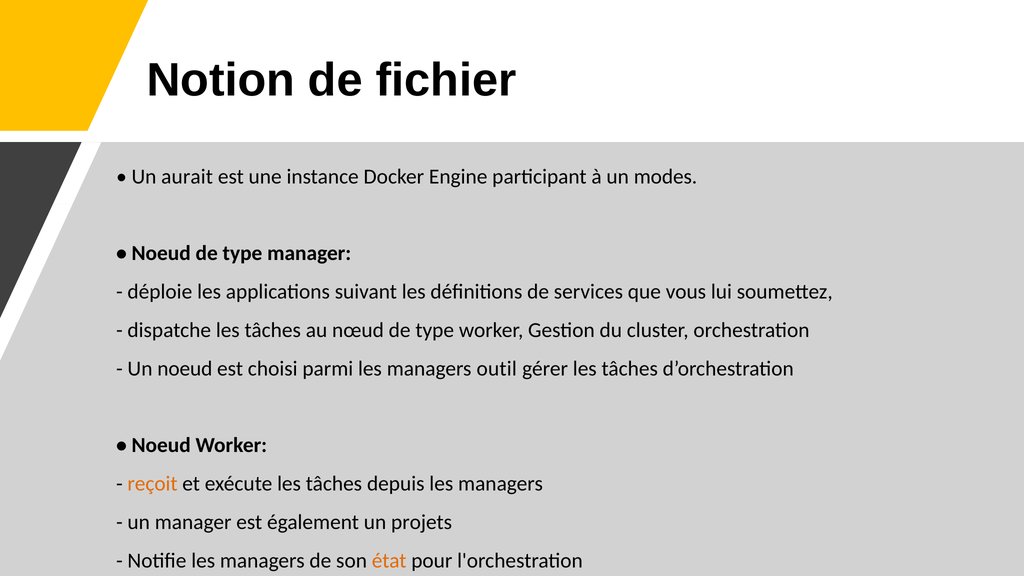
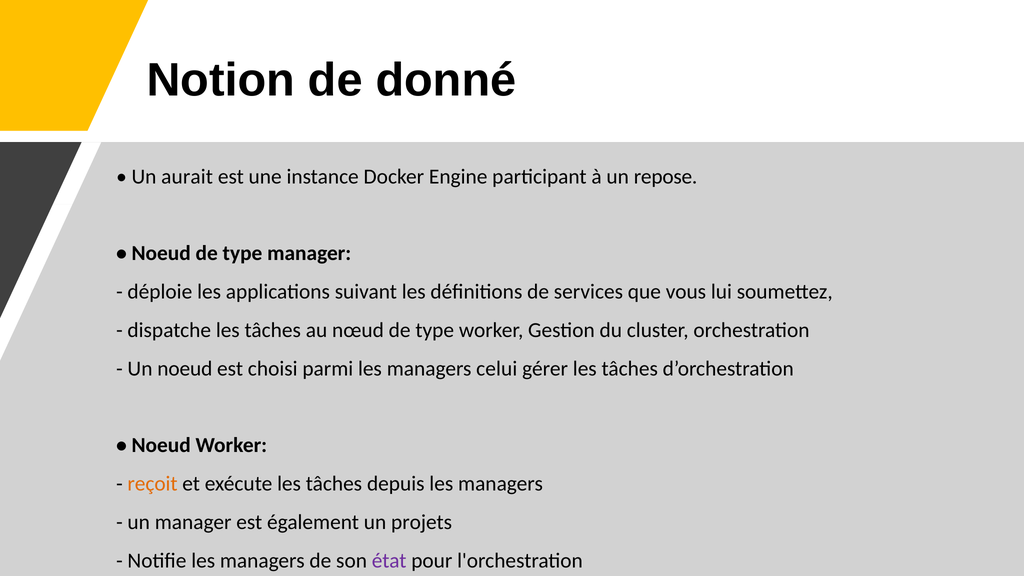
fichier: fichier -> donné (446, 80)
modes: modes -> repose (666, 177)
outil: outil -> celui (497, 369)
état colour: orange -> purple (389, 561)
